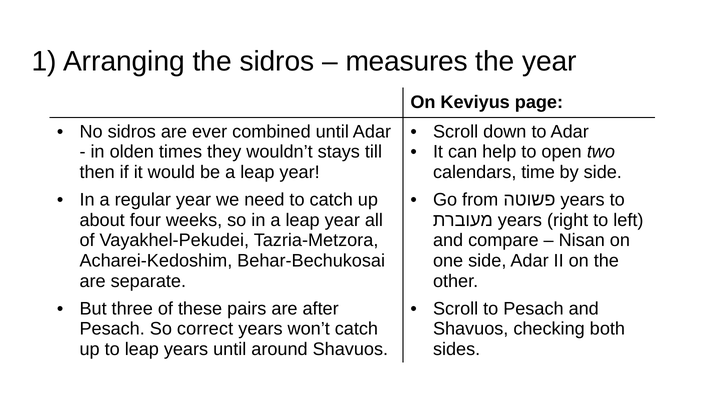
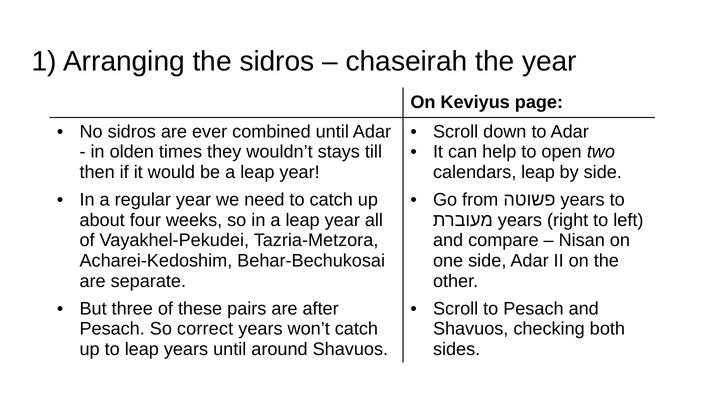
measures: measures -> chaseirah (407, 61)
calendars time: time -> leap (538, 172)
